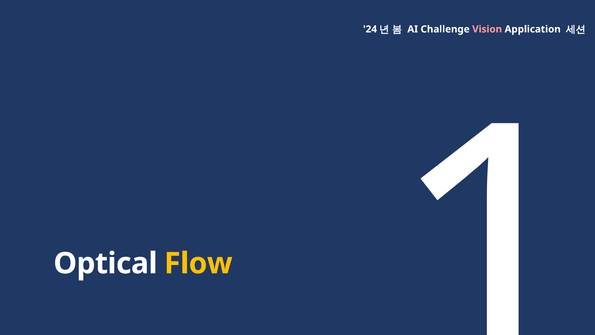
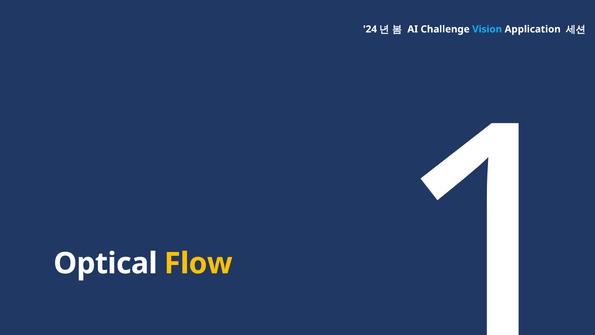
Vision colour: pink -> light blue (487, 29)
